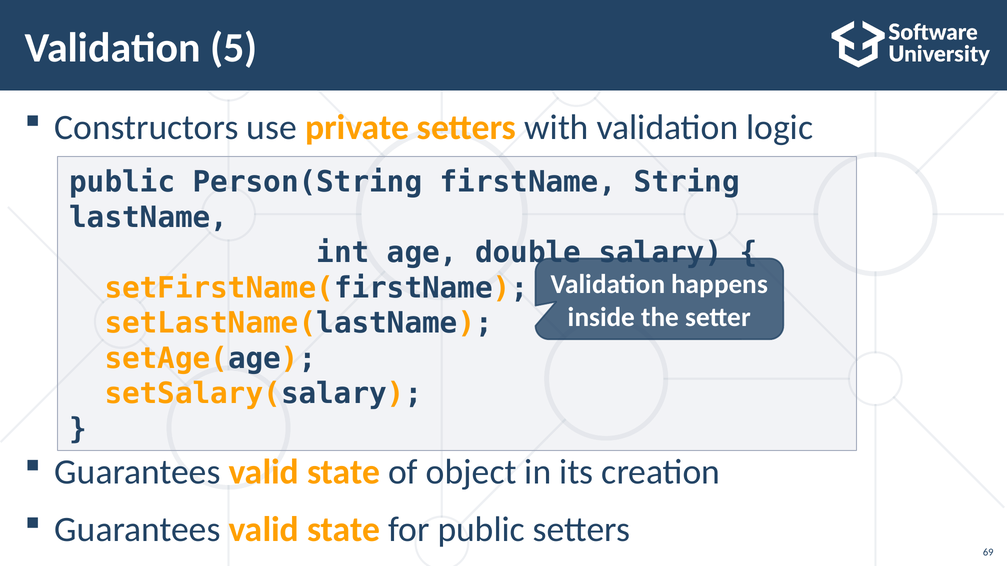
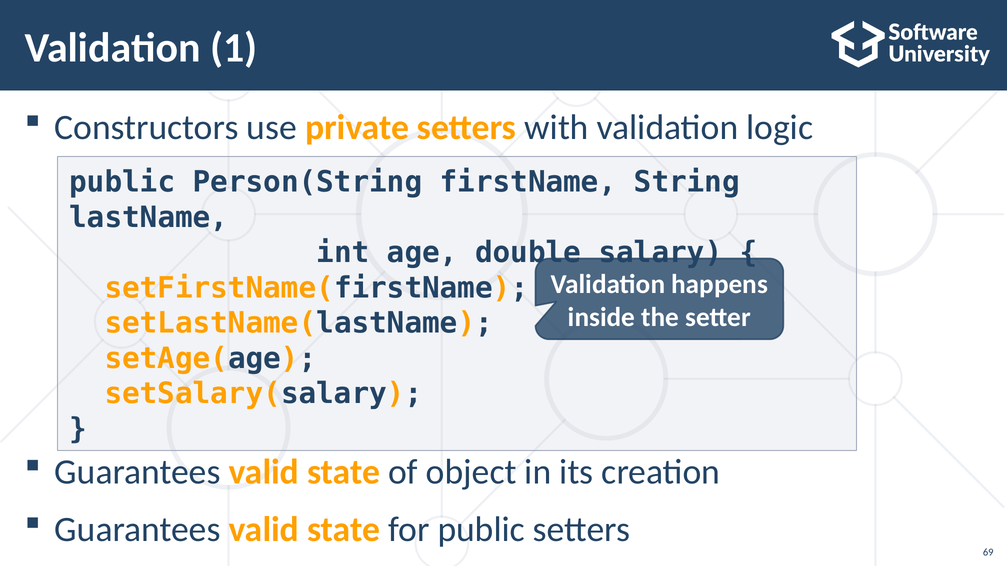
5: 5 -> 1 (234, 48)
